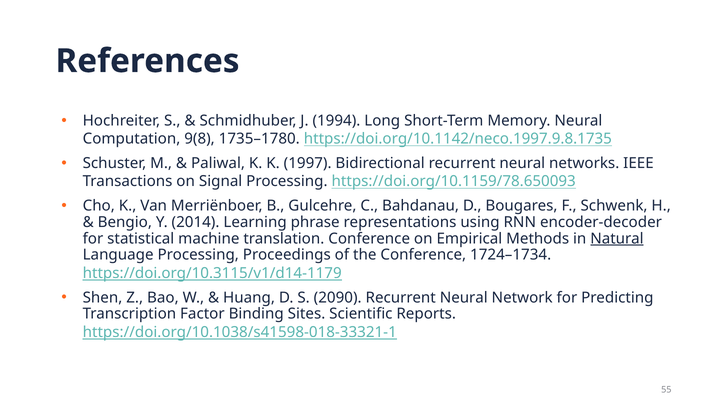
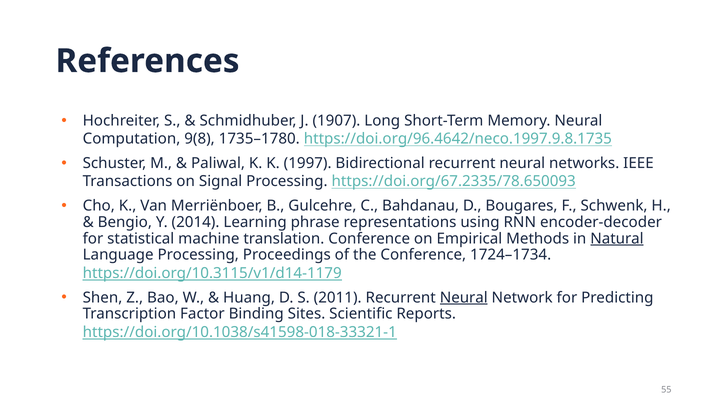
1994: 1994 -> 1907 (336, 121)
https://doi.org/10.1142/neco.1997.9.8.1735: https://doi.org/10.1142/neco.1997.9.8.1735 -> https://doi.org/96.4642/neco.1997.9.8.1735 (458, 139)
https://doi.org/10.1159/78.650093: https://doi.org/10.1159/78.650093 -> https://doi.org/67.2335/78.650093 (454, 181)
2090: 2090 -> 2011 (338, 297)
Neural underline: none -> present (464, 297)
